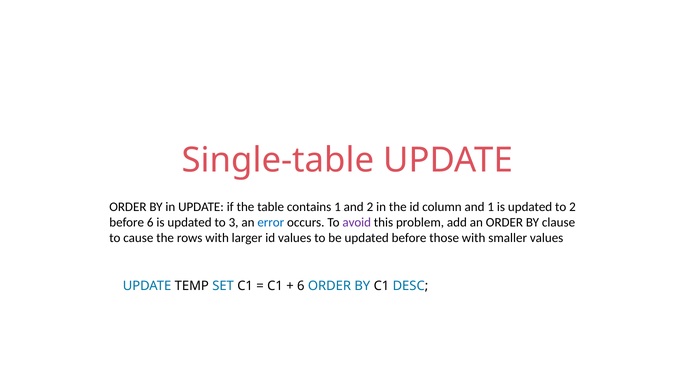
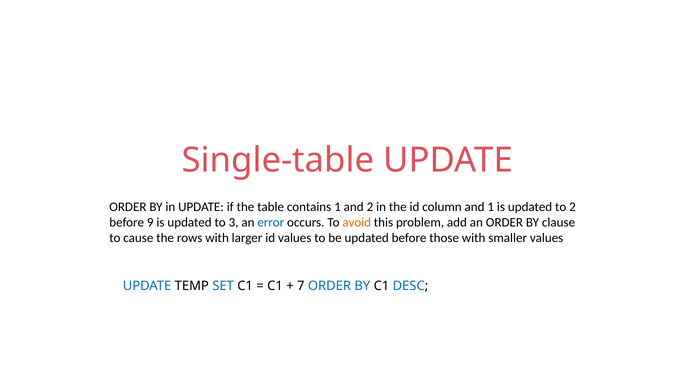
before 6: 6 -> 9 (150, 222)
avoid colour: purple -> orange (357, 222)
6: 6 -> 7 (301, 286)
